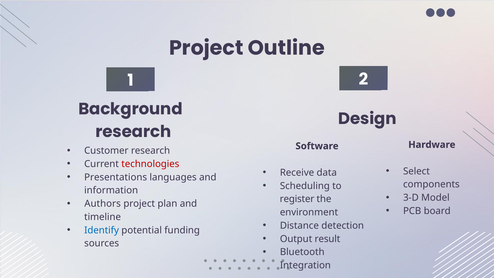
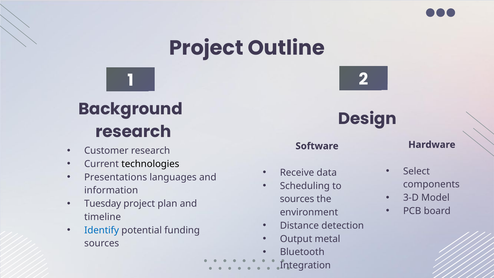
technologies colour: red -> black (150, 164)
register: register -> sources (297, 199)
Authors: Authors -> Tuesday (103, 204)
result: result -> metal (327, 239)
